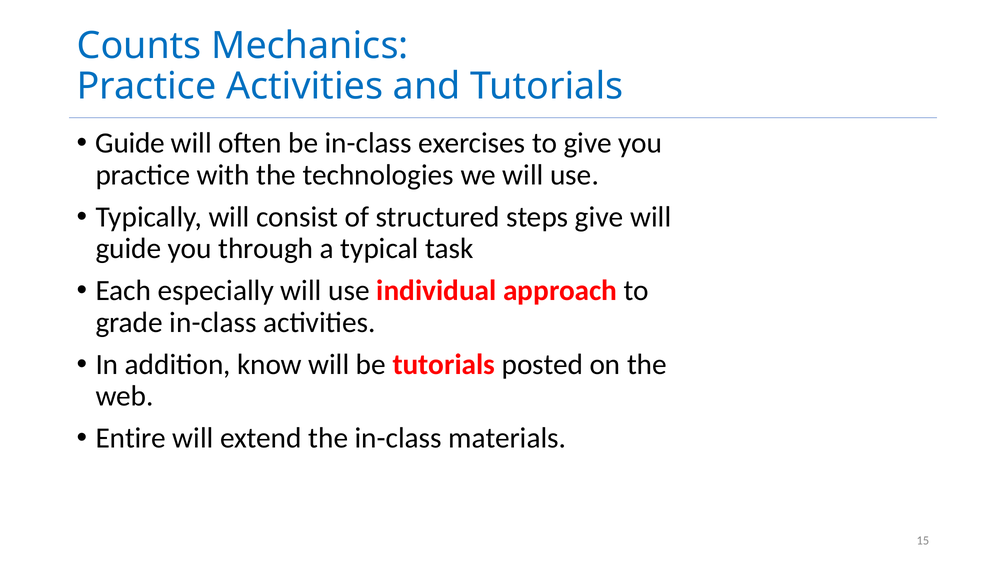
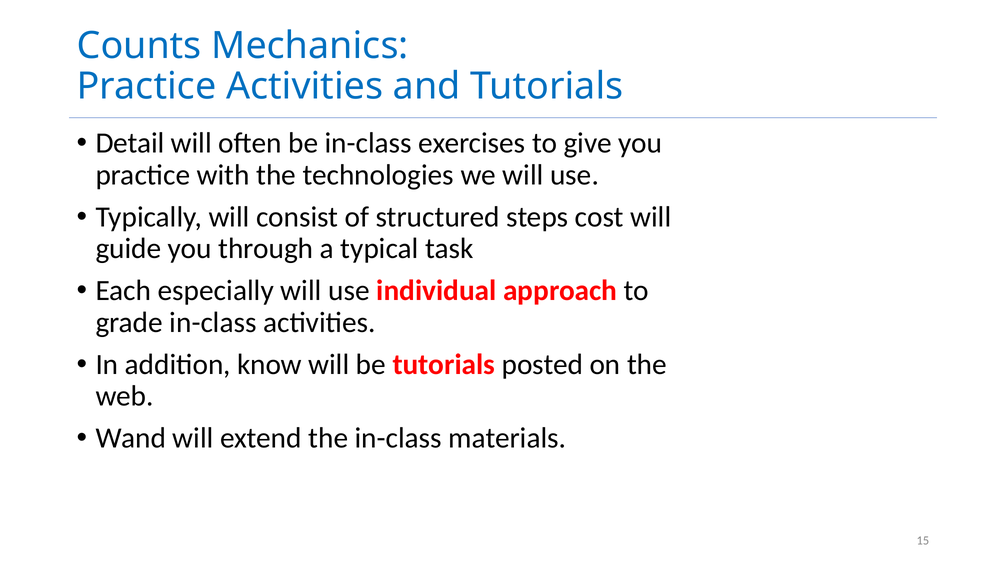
Guide: Guide -> Detail (130, 143)
steps give: give -> cost (599, 217)
Entire: Entire -> Wand (131, 438)
